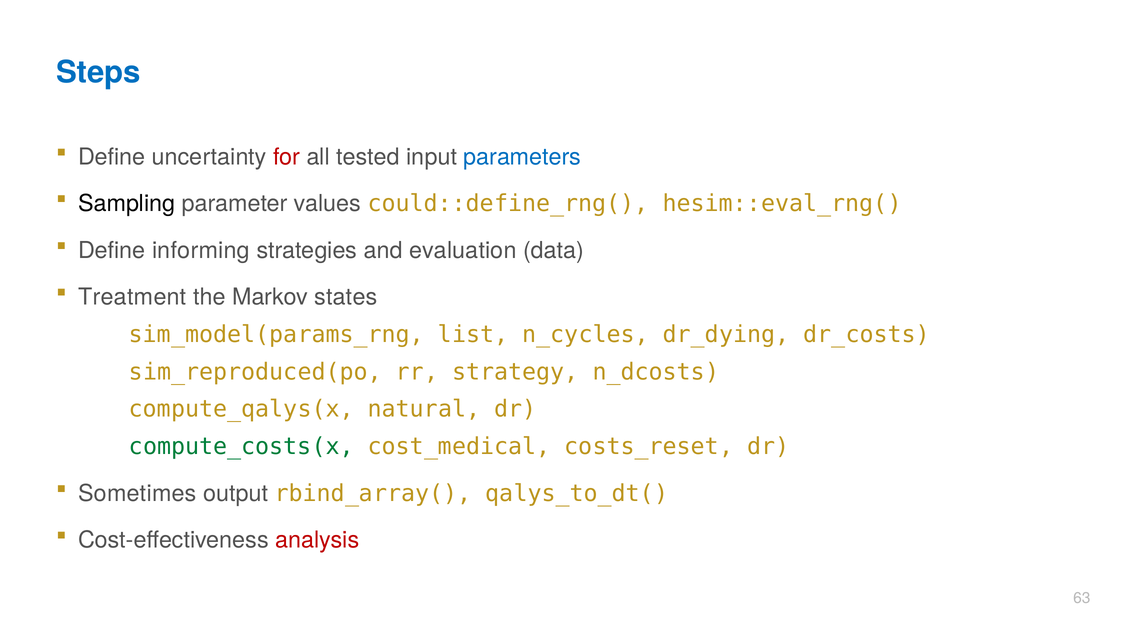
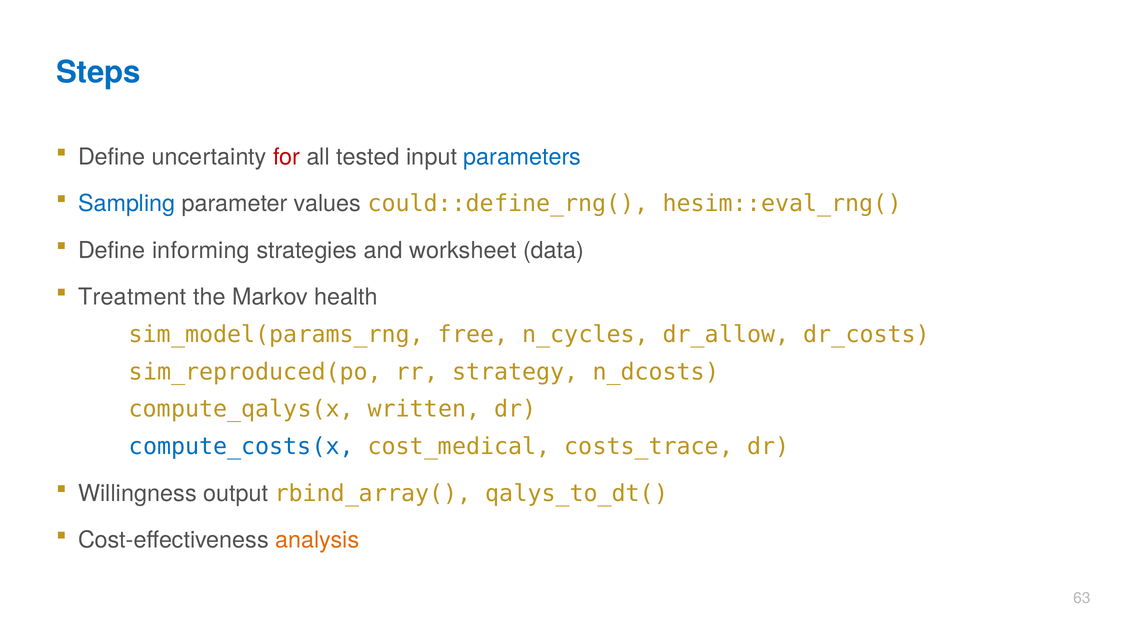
Sampling colour: black -> blue (127, 203)
evaluation: evaluation -> worksheet (463, 250)
states: states -> health (346, 297)
list: list -> free (473, 334)
dr_dying: dr_dying -> dr_allow (726, 334)
natural: natural -> written (424, 409)
compute_costs(x colour: green -> blue (241, 446)
costs_reset: costs_reset -> costs_trace (649, 446)
Sometimes: Sometimes -> Willingness (137, 493)
analysis colour: red -> orange (317, 540)
